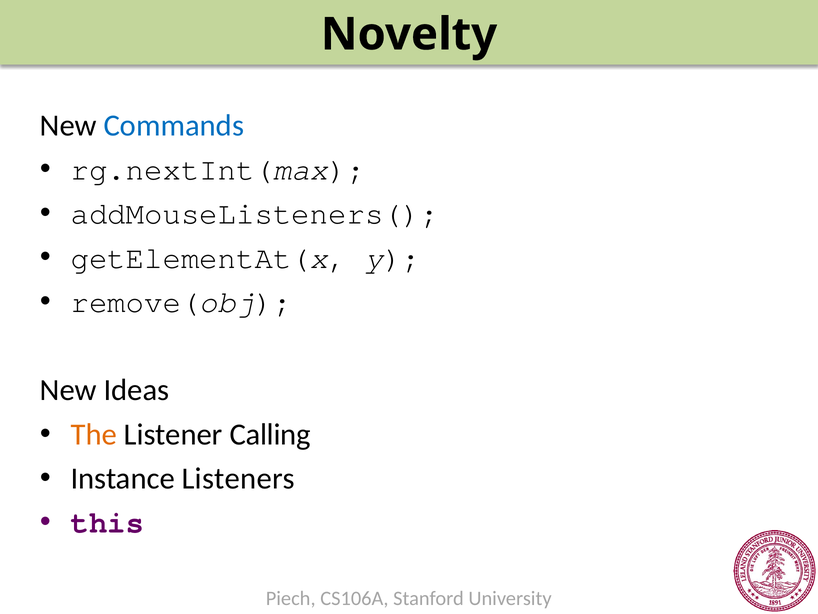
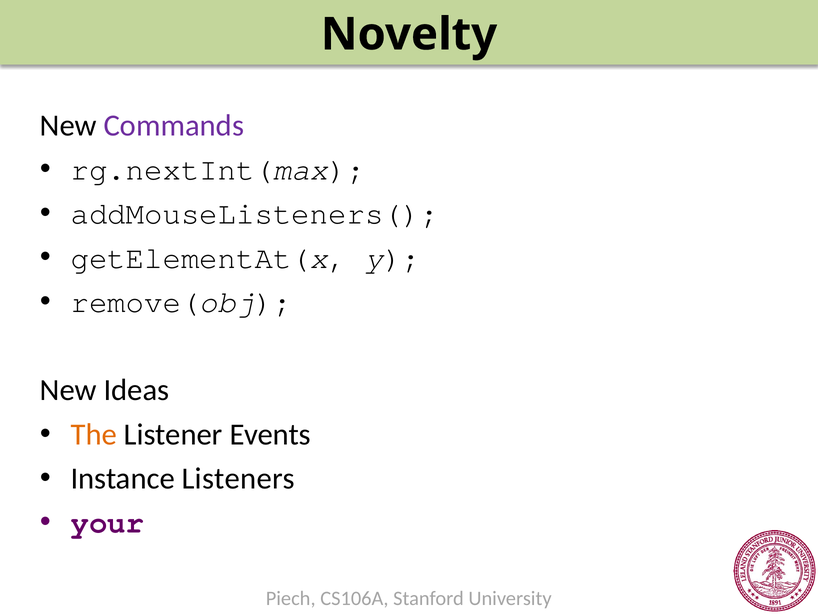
Commands colour: blue -> purple (174, 125)
Calling: Calling -> Events (270, 434)
this: this -> your (107, 522)
